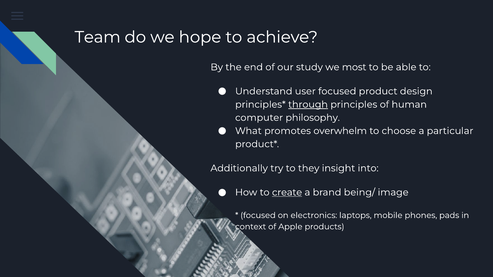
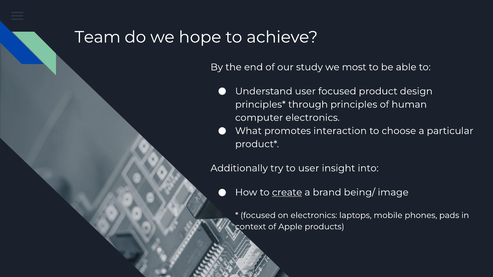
through underline: present -> none (308, 105)
computer philosophy: philosophy -> electronics (313, 118)
overwhelm: overwhelm -> interaction (340, 131)
to they: they -> user (309, 168)
